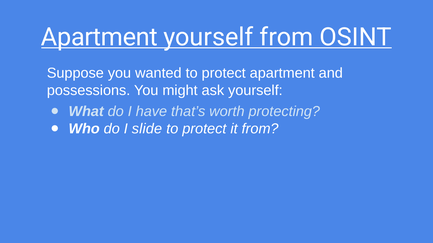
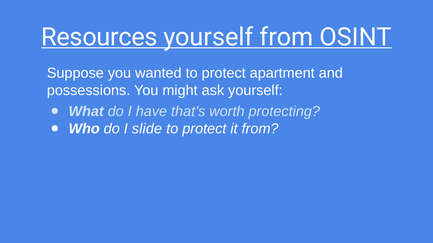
Apartment: Apartment -> Resources (99, 37)
